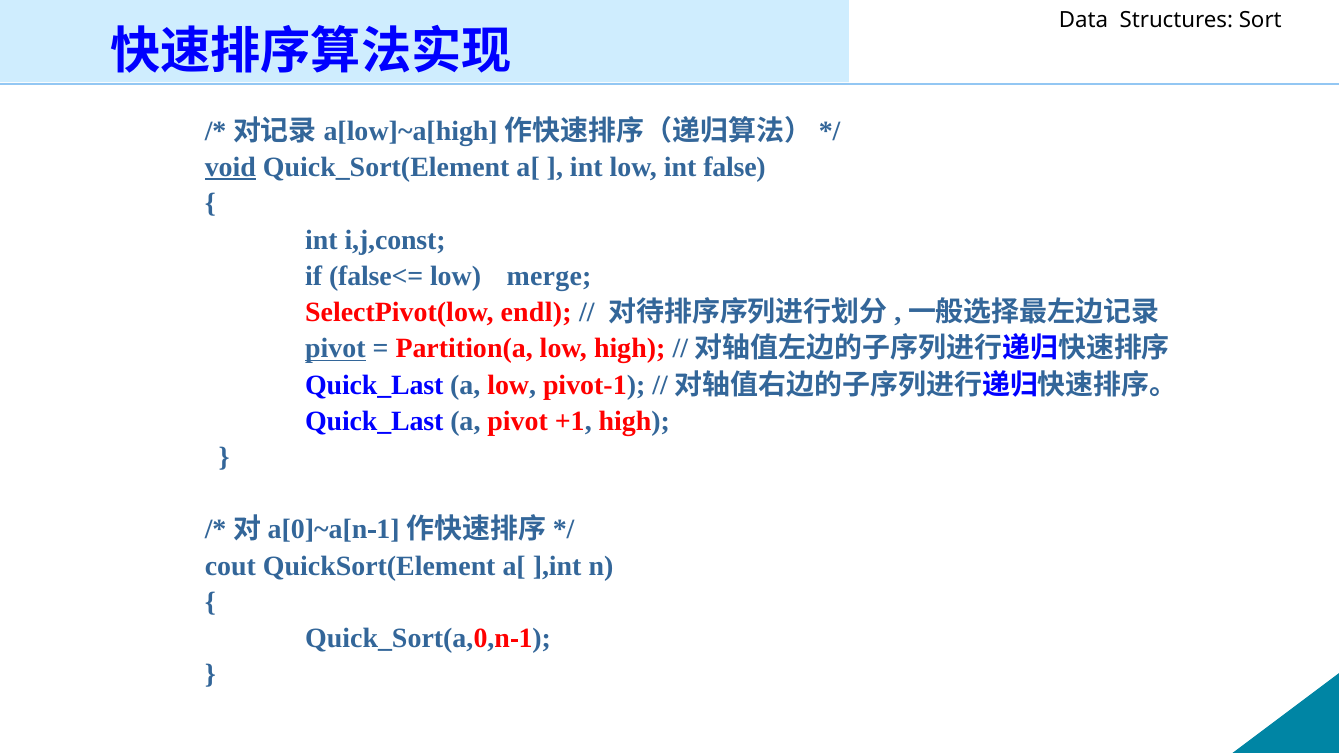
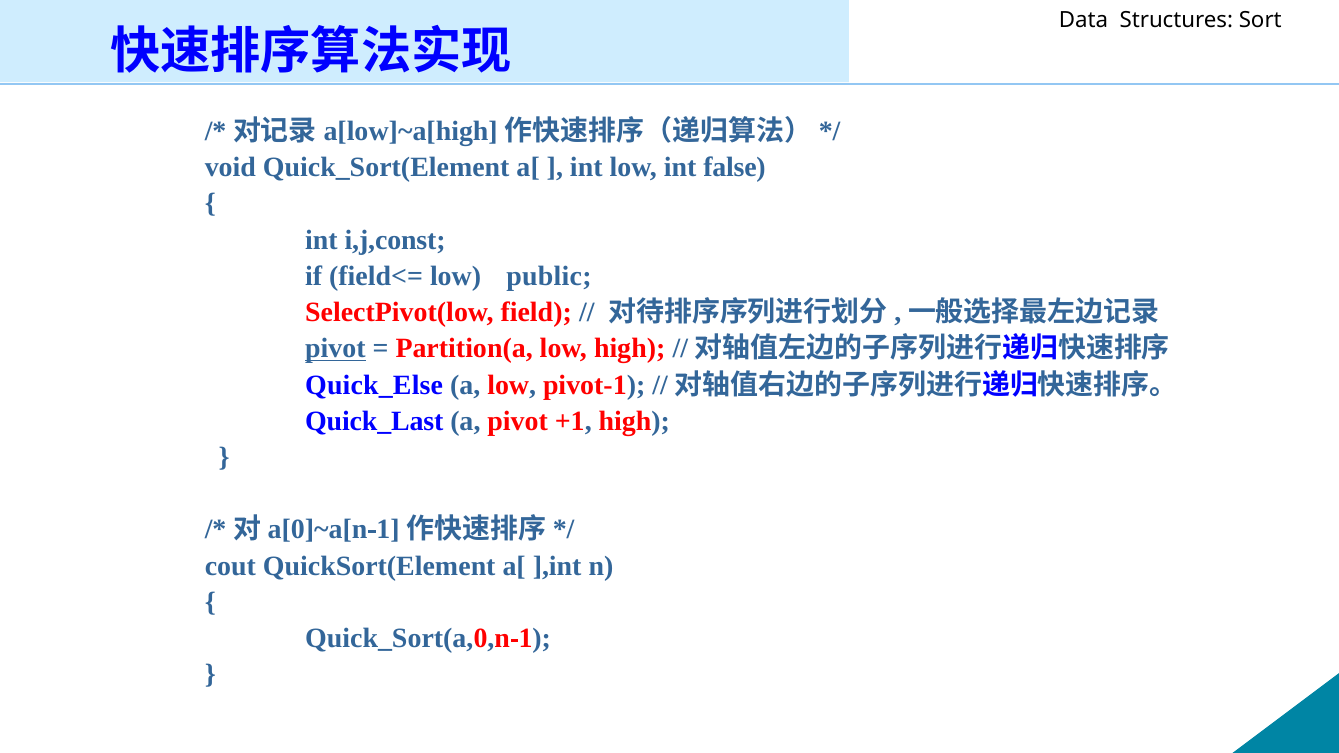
void underline: present -> none (230, 167)
false<=: false<= -> field<= (376, 276)
merge: merge -> public (549, 276)
endl: endl -> field (536, 312)
Quick_Last: Quick_Last -> Quick_Else (374, 385)
